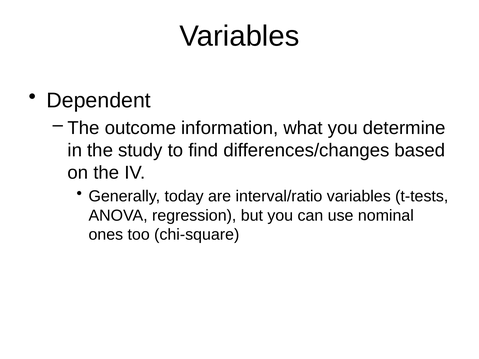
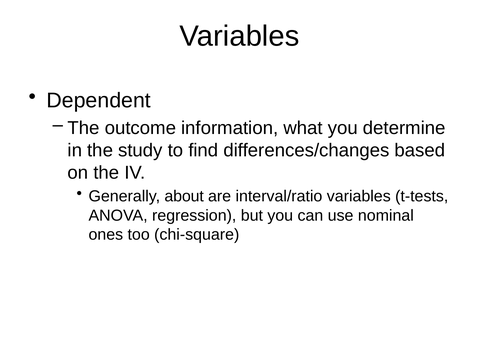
today: today -> about (184, 196)
